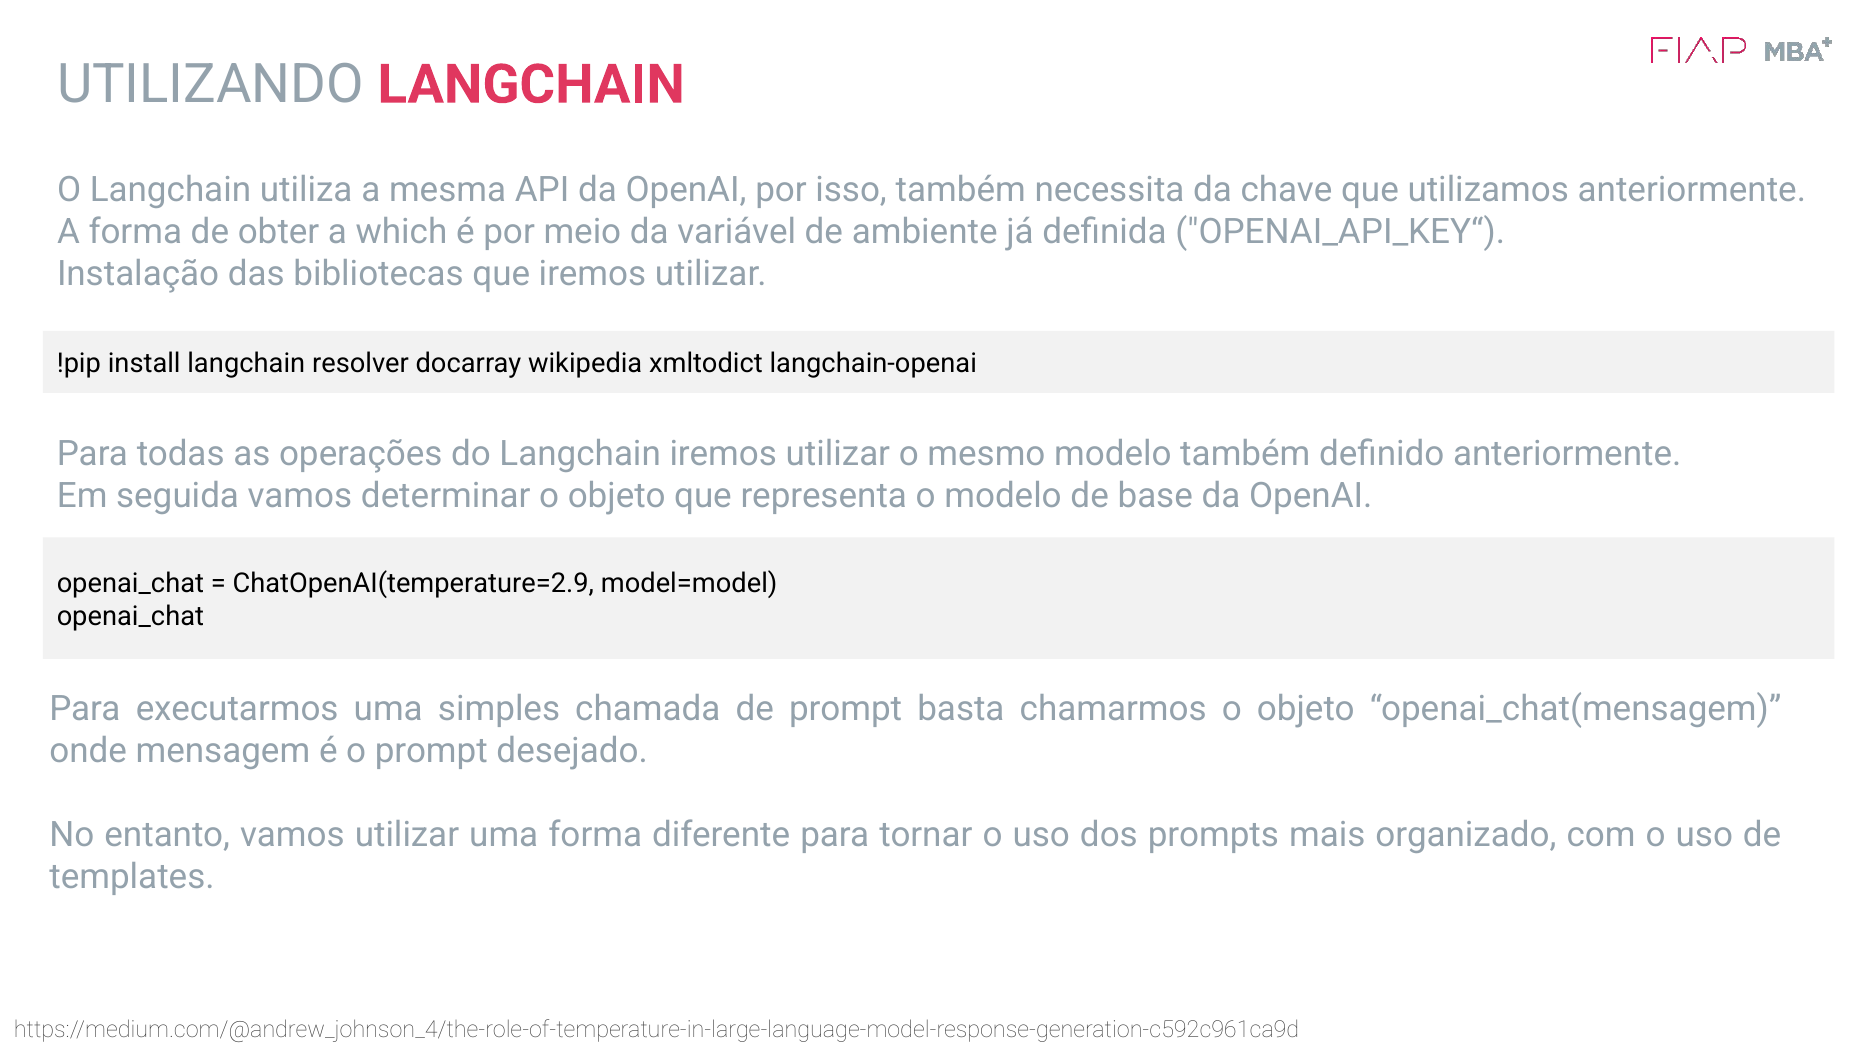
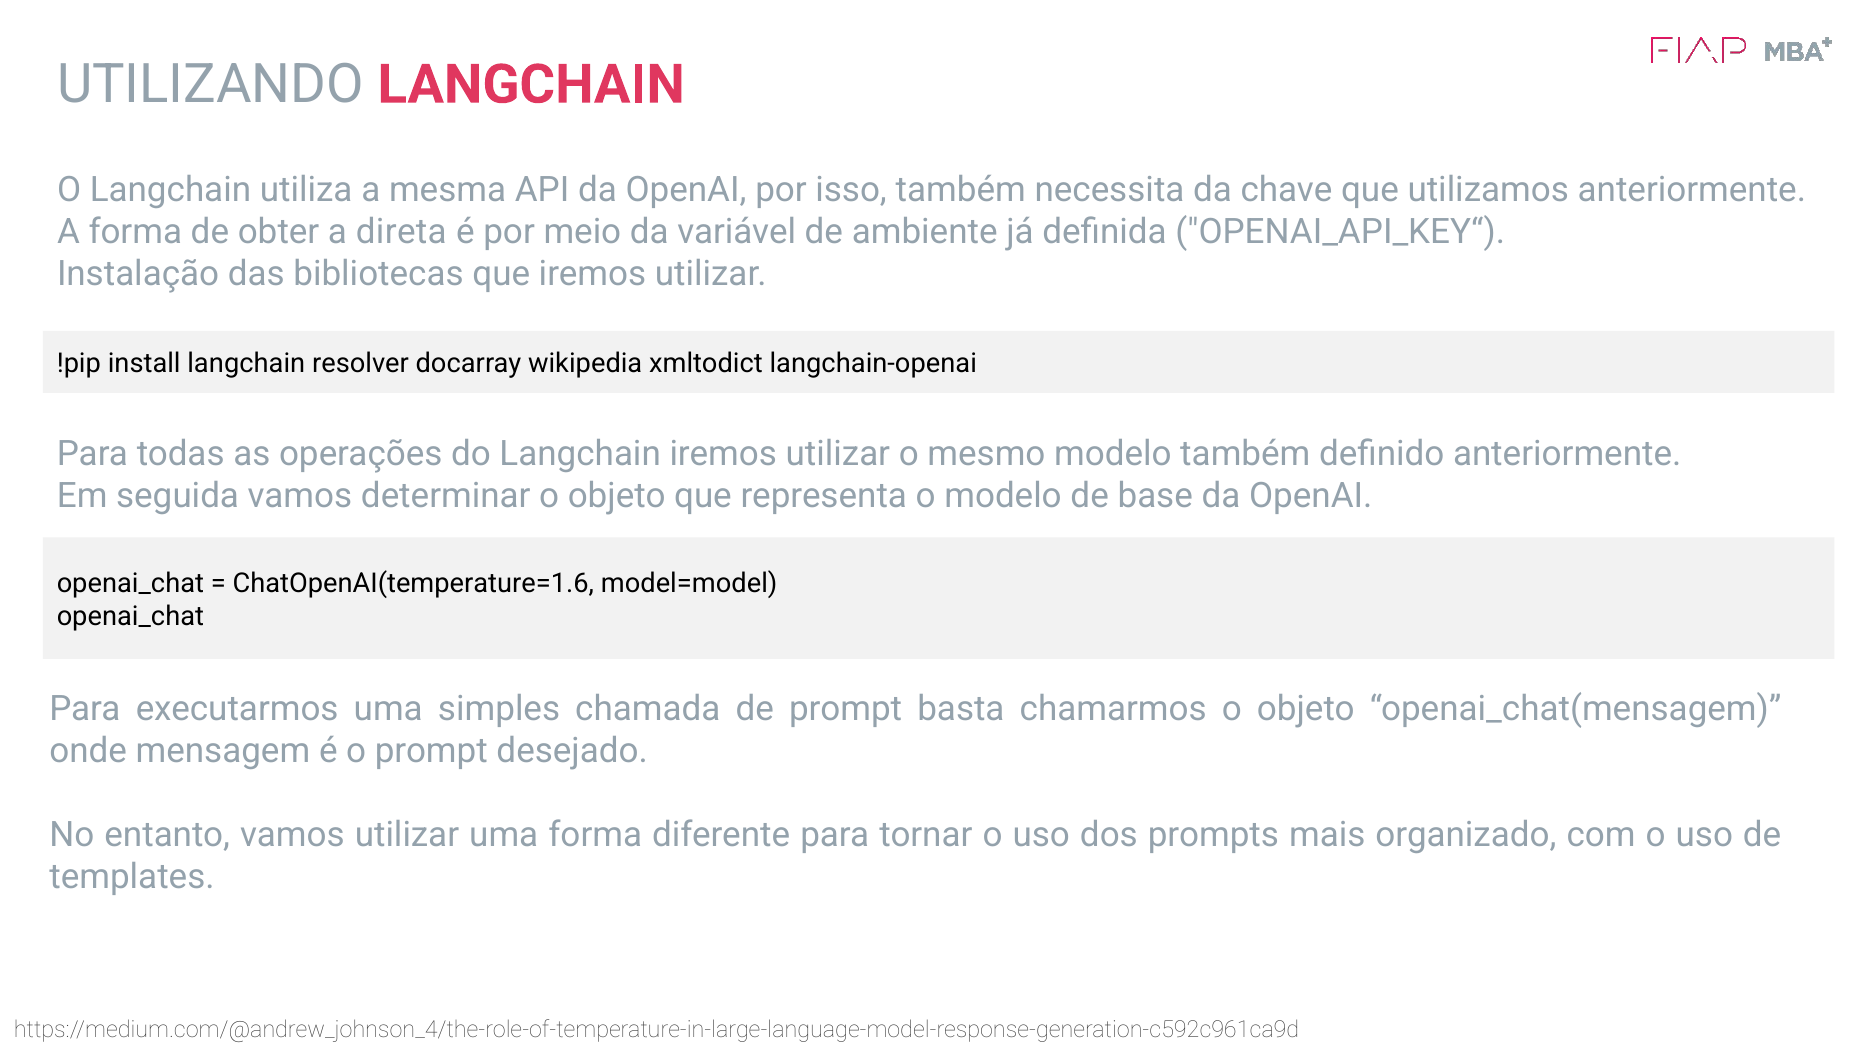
which: which -> direta (401, 232)
ChatOpenAI(temperature=2.9: ChatOpenAI(temperature=2.9 -> ChatOpenAI(temperature=1.6 (413, 583)
